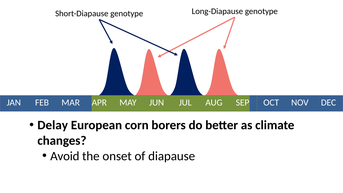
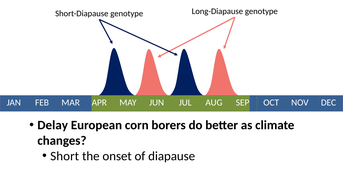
Avoid: Avoid -> Short (65, 156)
